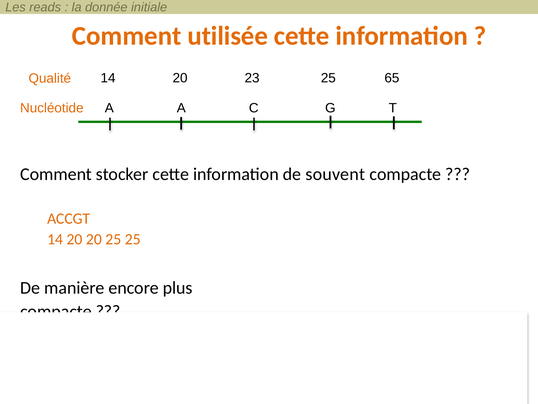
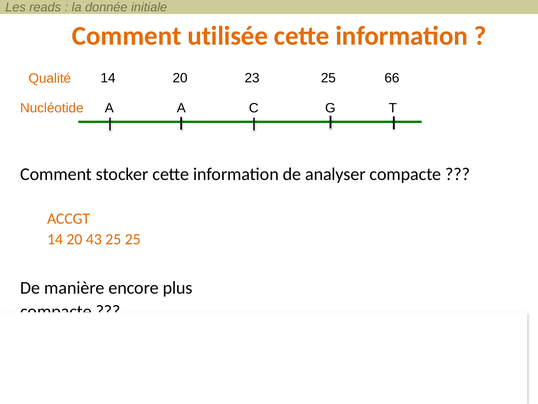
65: 65 -> 66 (392, 78)
souvent: souvent -> analyser (335, 174)
20 20: 20 -> 43 (94, 239)
